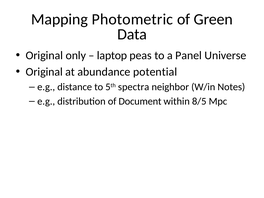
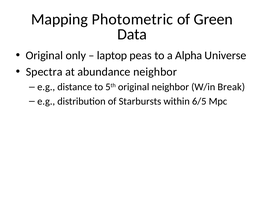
Panel: Panel -> Alpha (189, 55)
Original: Original -> Spectra (44, 72)
abundance potential: potential -> neighbor (155, 72)
5th spectra: spectra -> original (134, 87)
Notes: Notes -> Break (231, 87)
Document: Document -> Starbursts (140, 101)
8/5: 8/5 -> 6/5 (199, 101)
